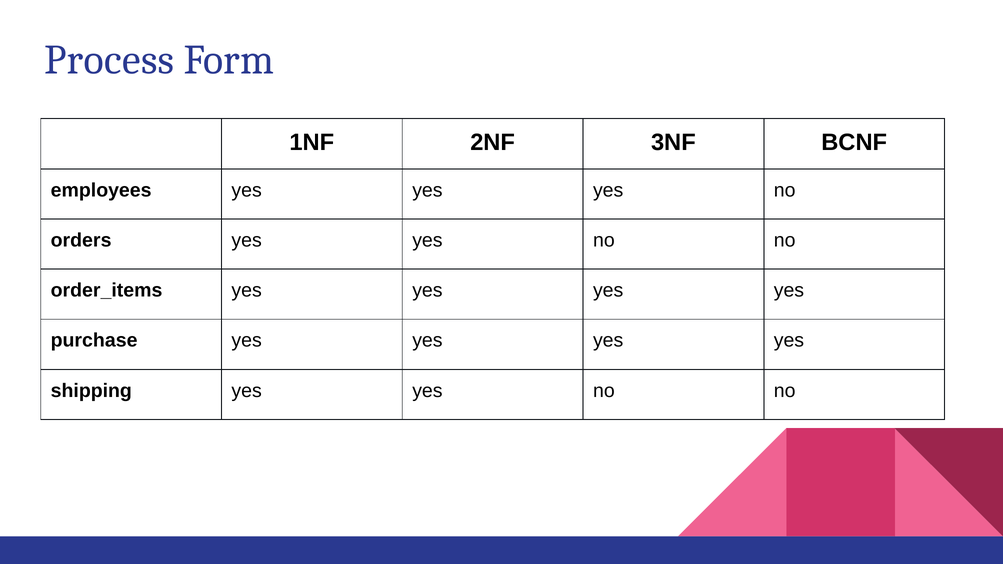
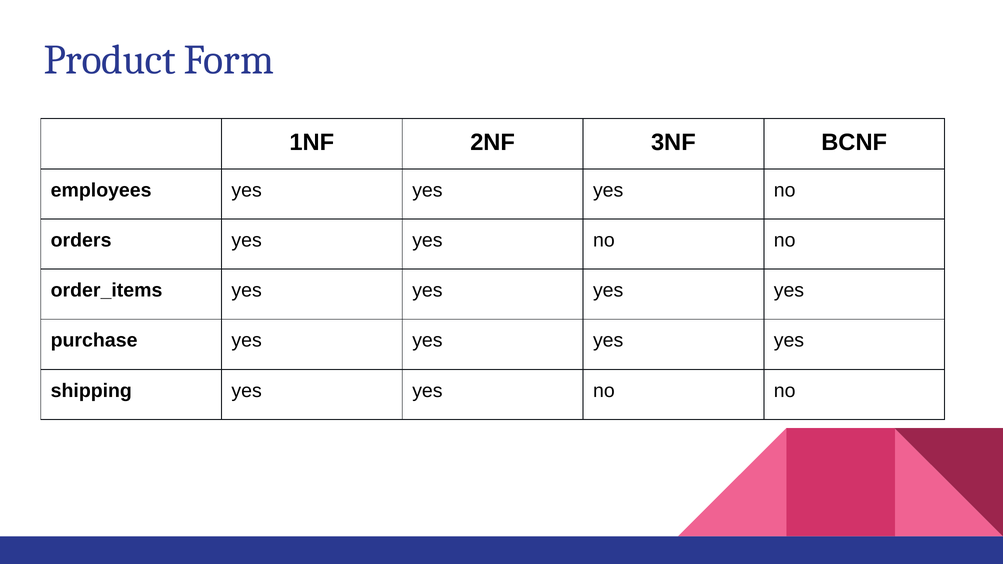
Process: Process -> Product (110, 60)
